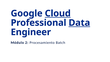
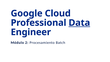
Cloud underline: present -> none (58, 13)
